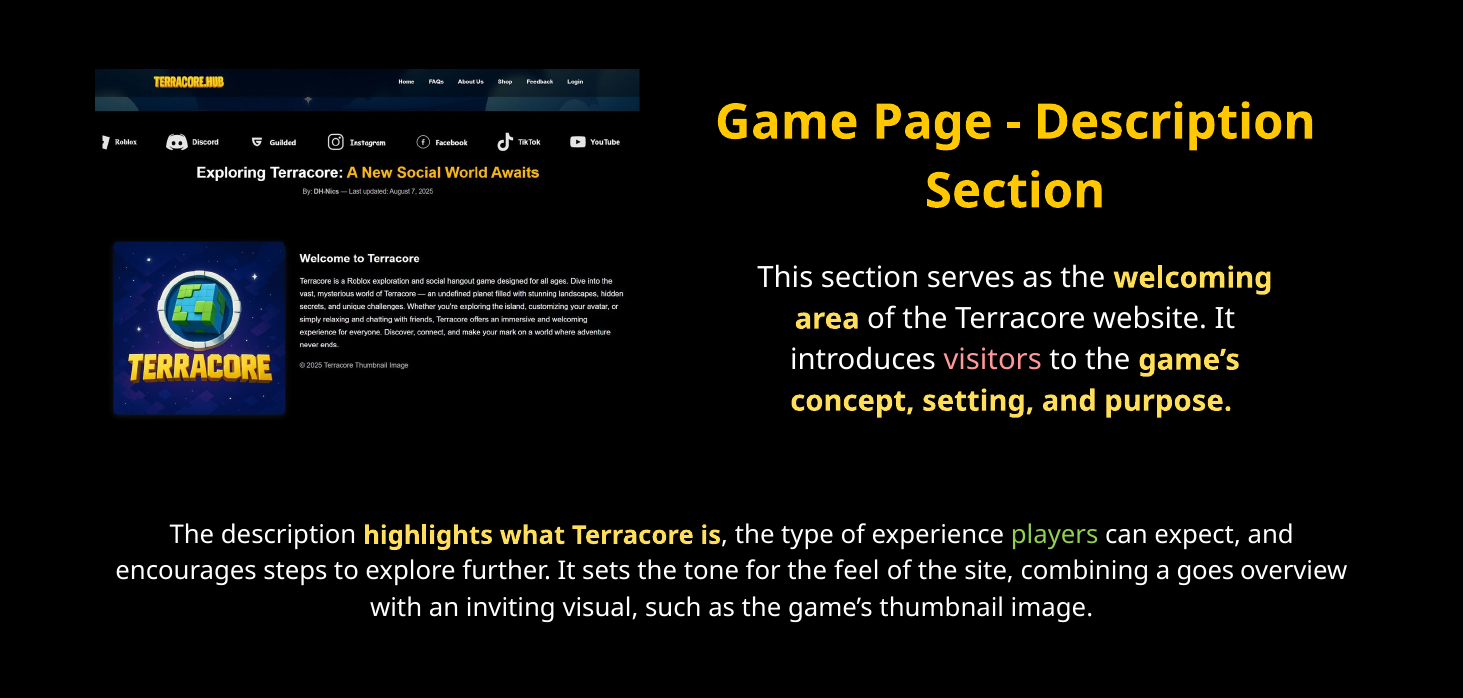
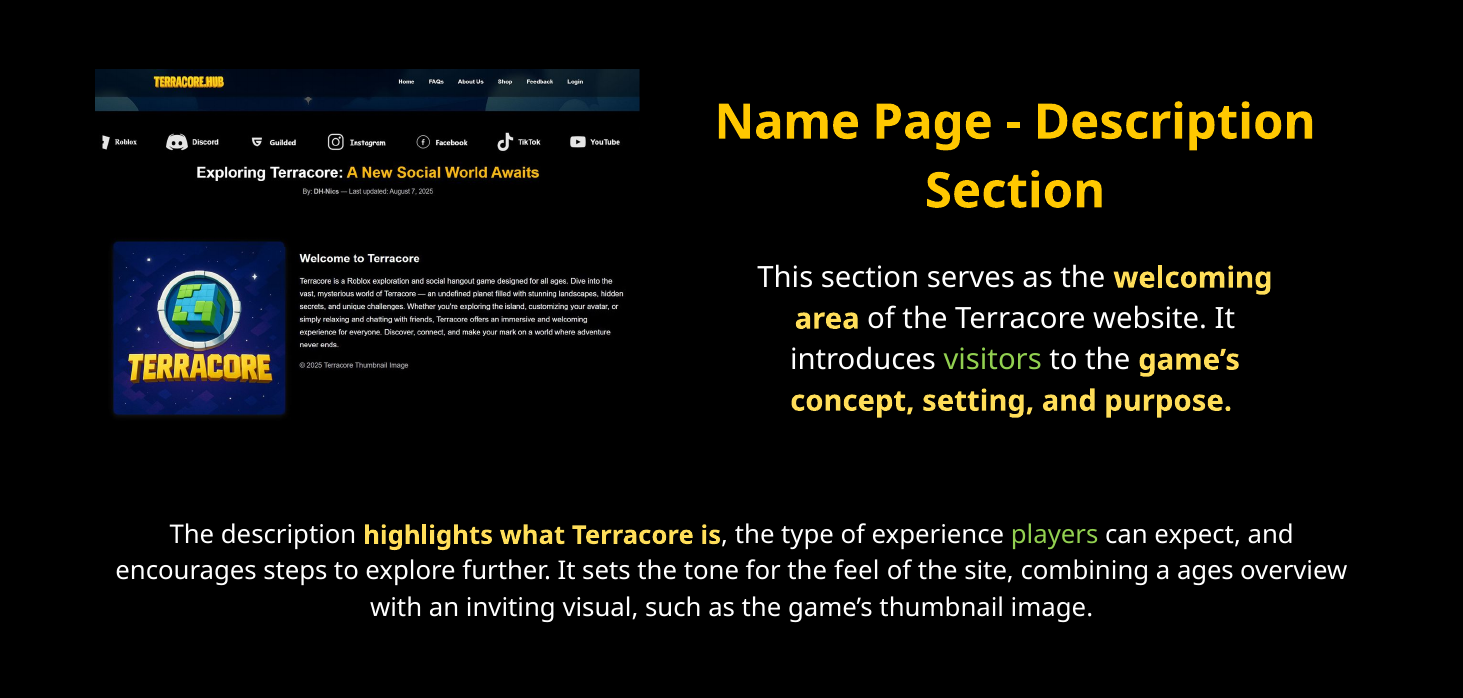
Game: Game -> Name (787, 122)
visitors colour: pink -> light green (993, 360)
goes: goes -> ages (1205, 571)
